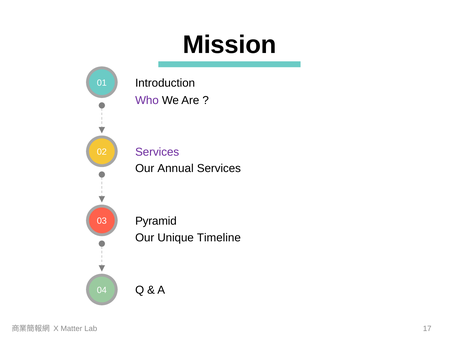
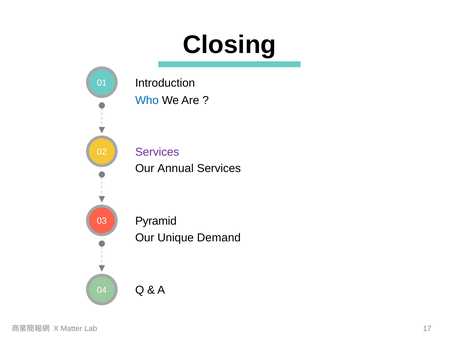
Mission: Mission -> Closing (229, 45)
Who colour: purple -> blue (147, 100)
Timeline: Timeline -> Demand (219, 238)
